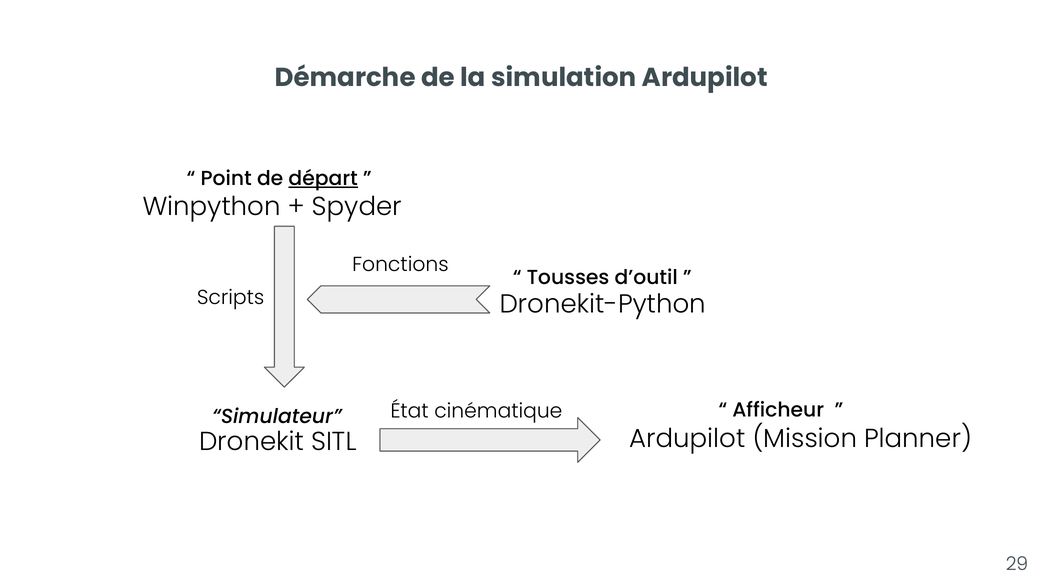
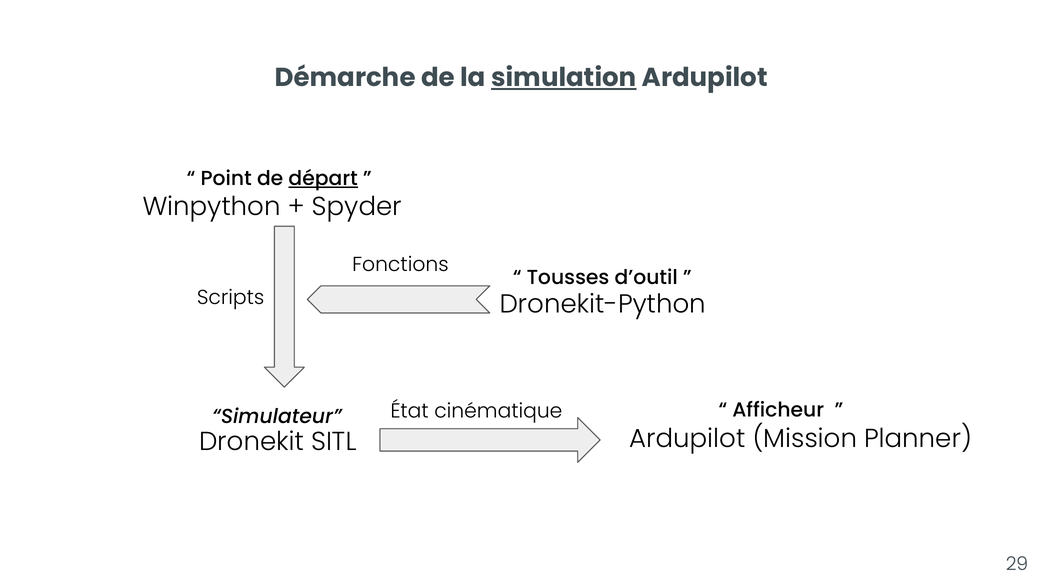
simulation underline: none -> present (564, 78)
